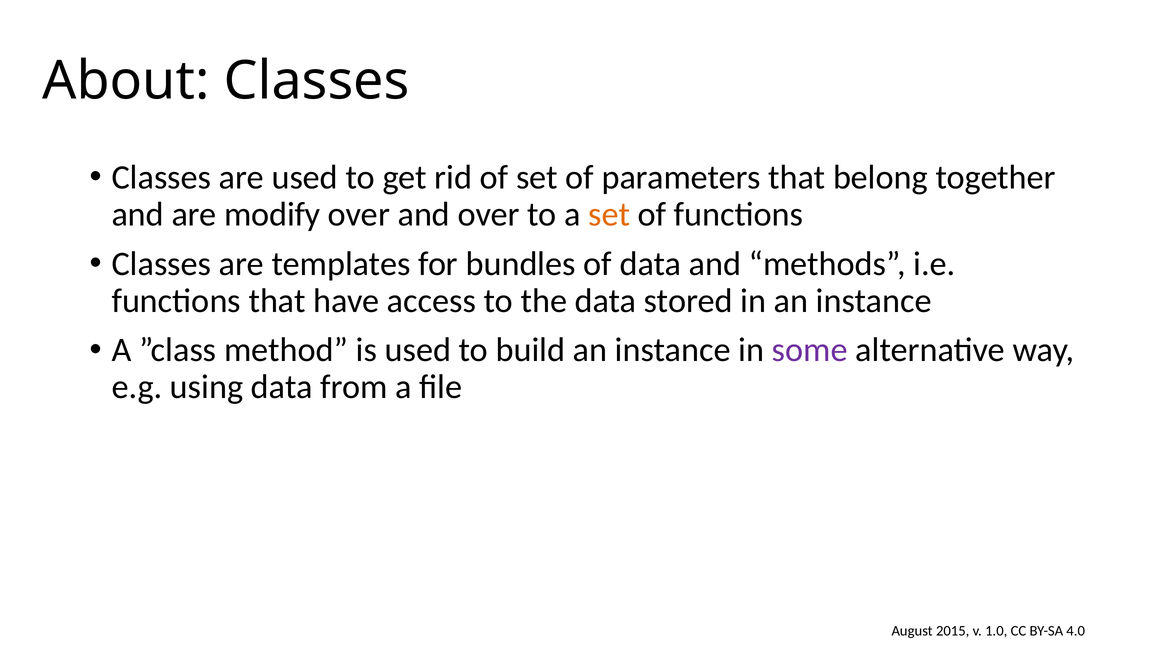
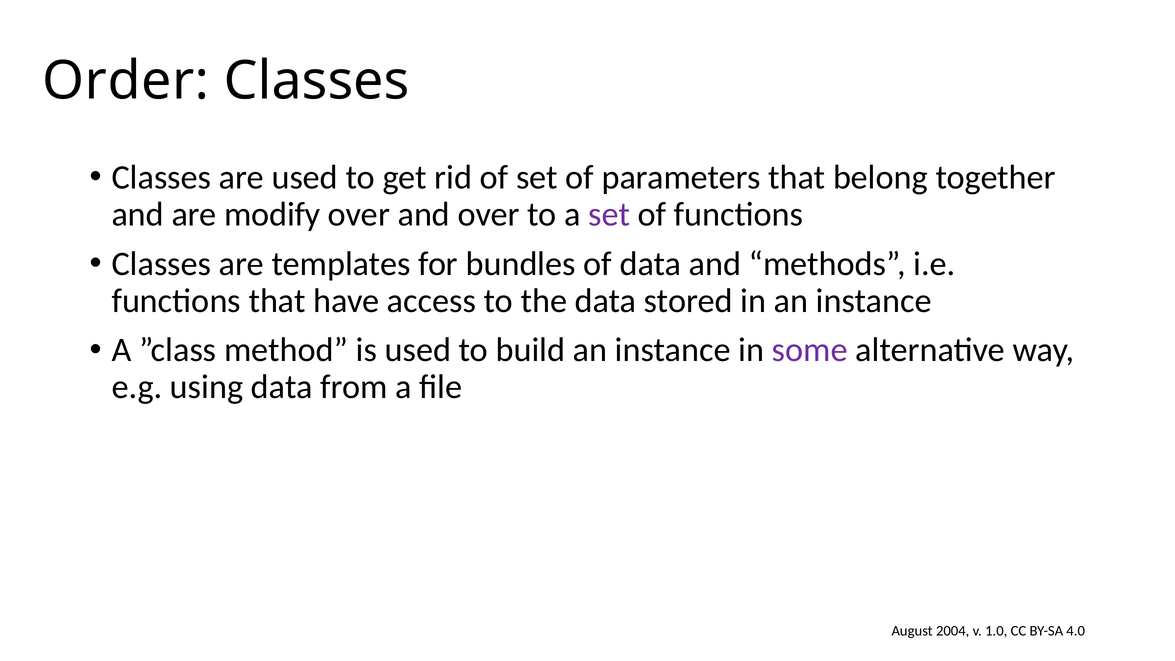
About: About -> Order (126, 81)
set colour: orange -> purple (609, 214)
2015: 2015 -> 2004 (953, 631)
